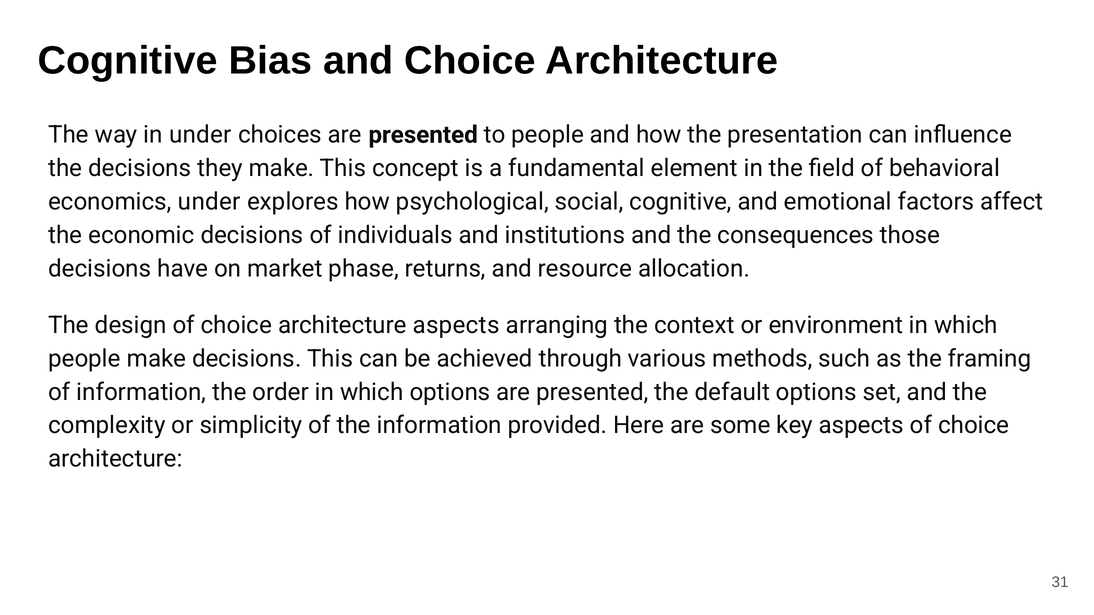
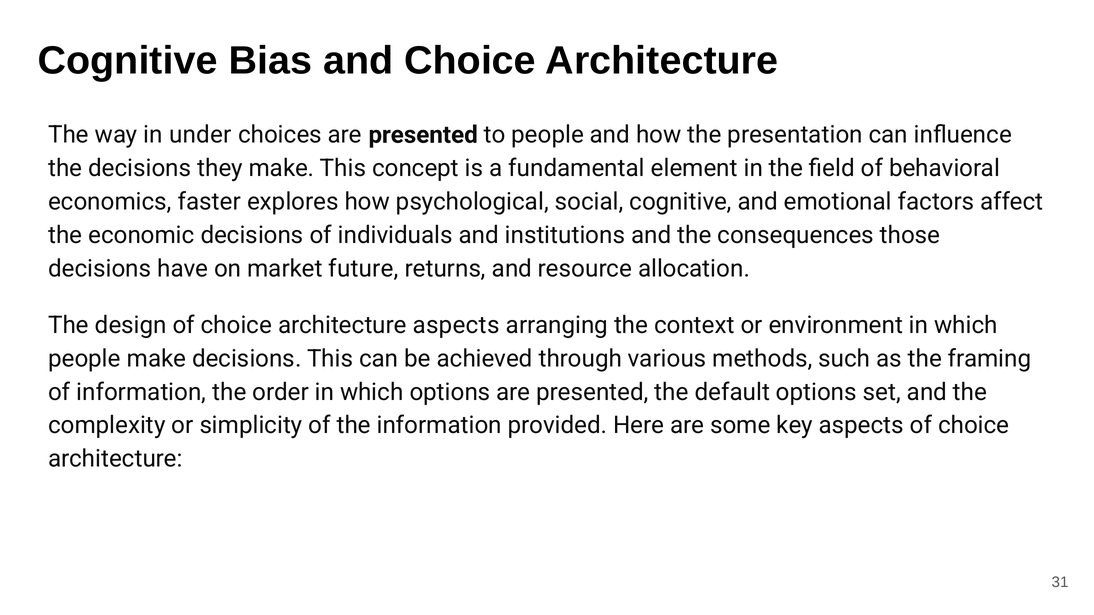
economics under: under -> faster (209, 202)
phase: phase -> future (364, 269)
